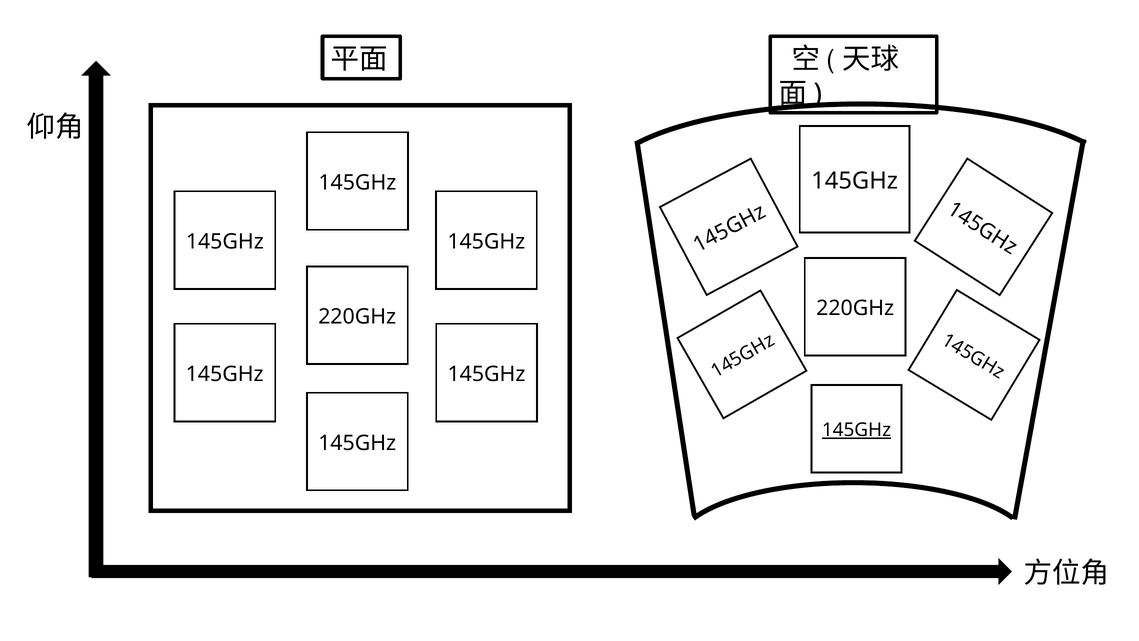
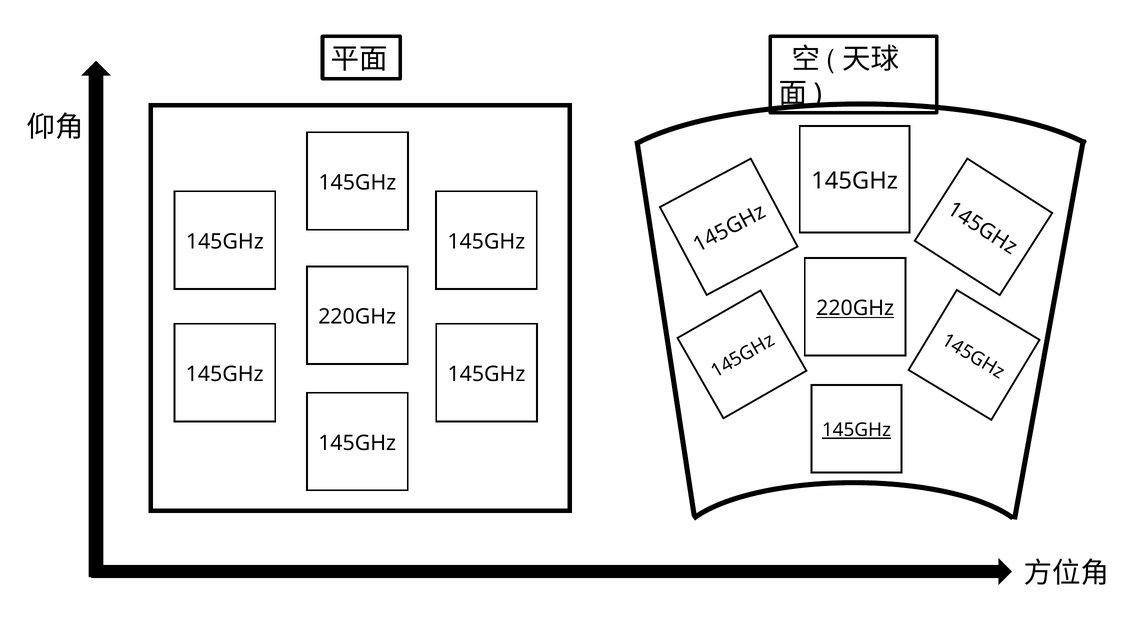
220GHz underline: none -> present (855, 308)
